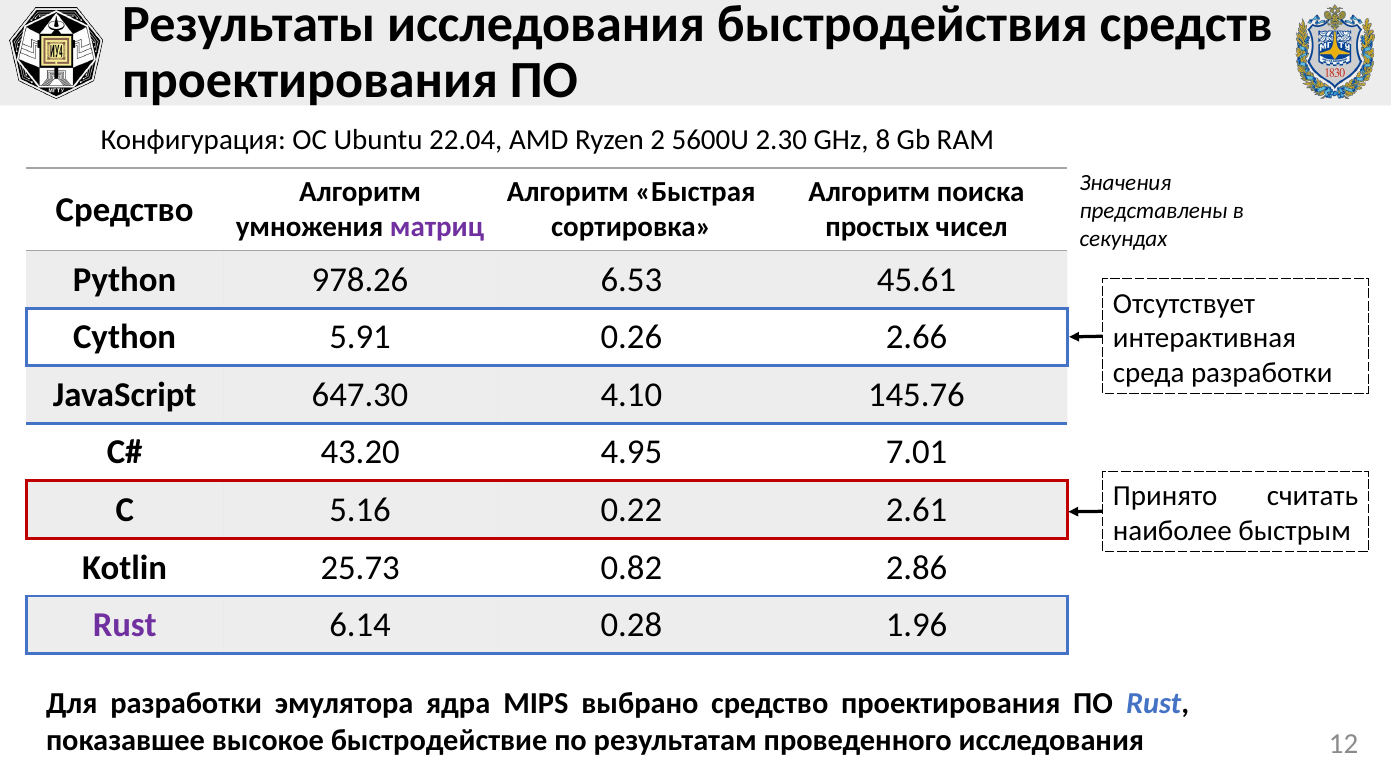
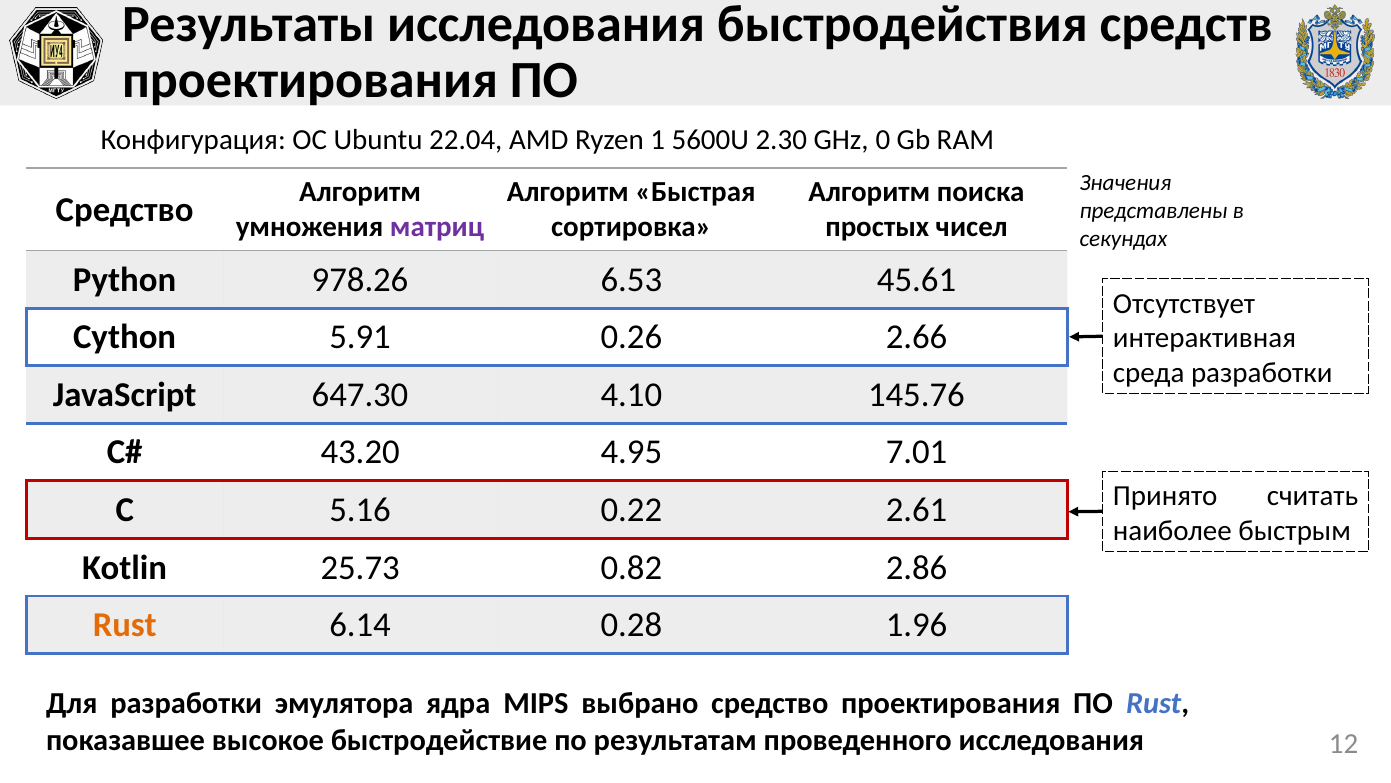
2: 2 -> 1 (658, 140)
8: 8 -> 0 (883, 140)
Rust colour: purple -> orange (125, 625)
